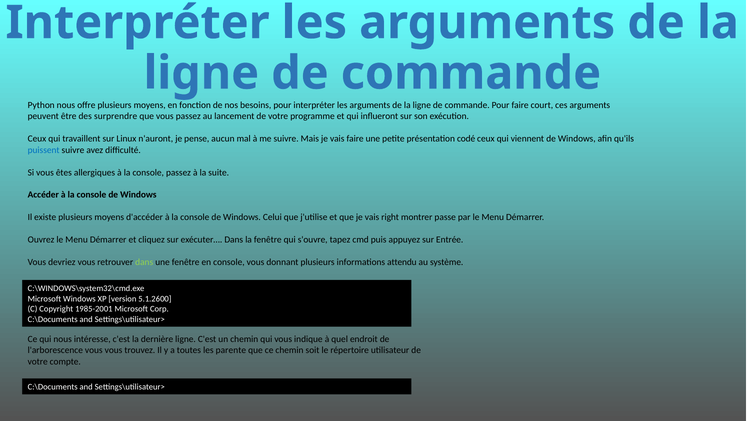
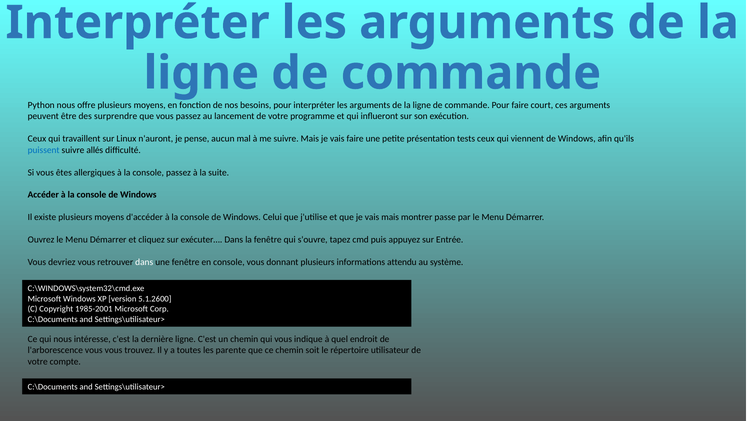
codé: codé -> tests (466, 139)
avez: avez -> allés (95, 150)
vais right: right -> mais (390, 217)
dans colour: light green -> white (144, 262)
